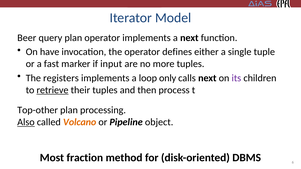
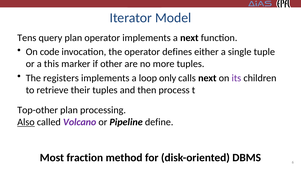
Beer: Beer -> Tens (27, 38)
have: have -> code (50, 52)
fast: fast -> this (51, 64)
input: input -> other (111, 64)
retrieve underline: present -> none (53, 90)
Volcano colour: orange -> purple (80, 122)
object: object -> define (159, 122)
